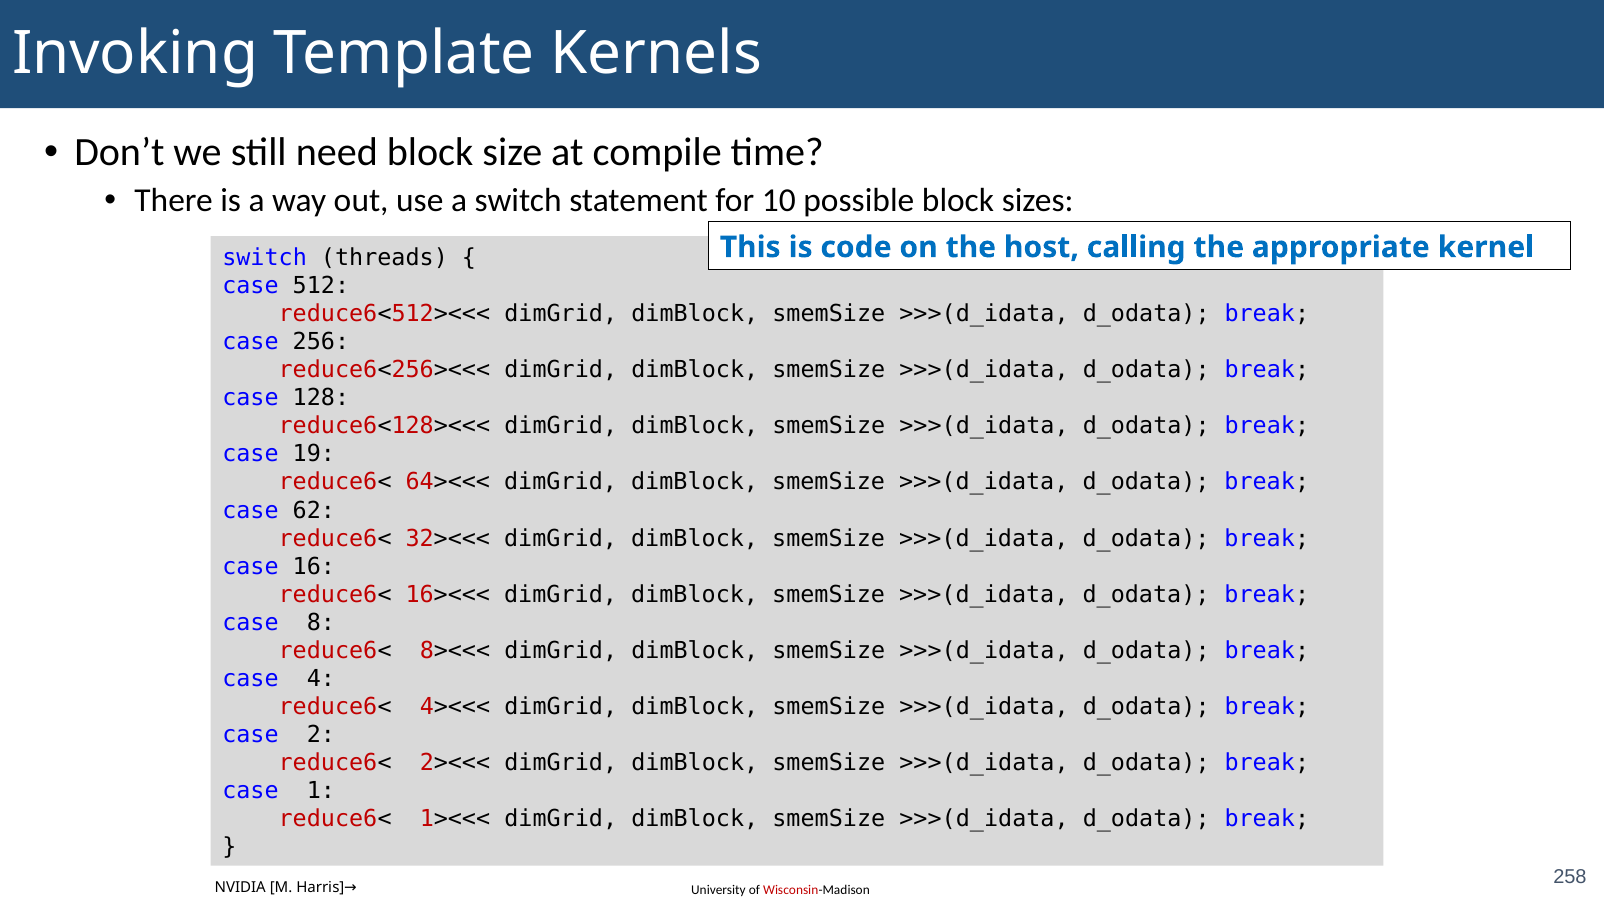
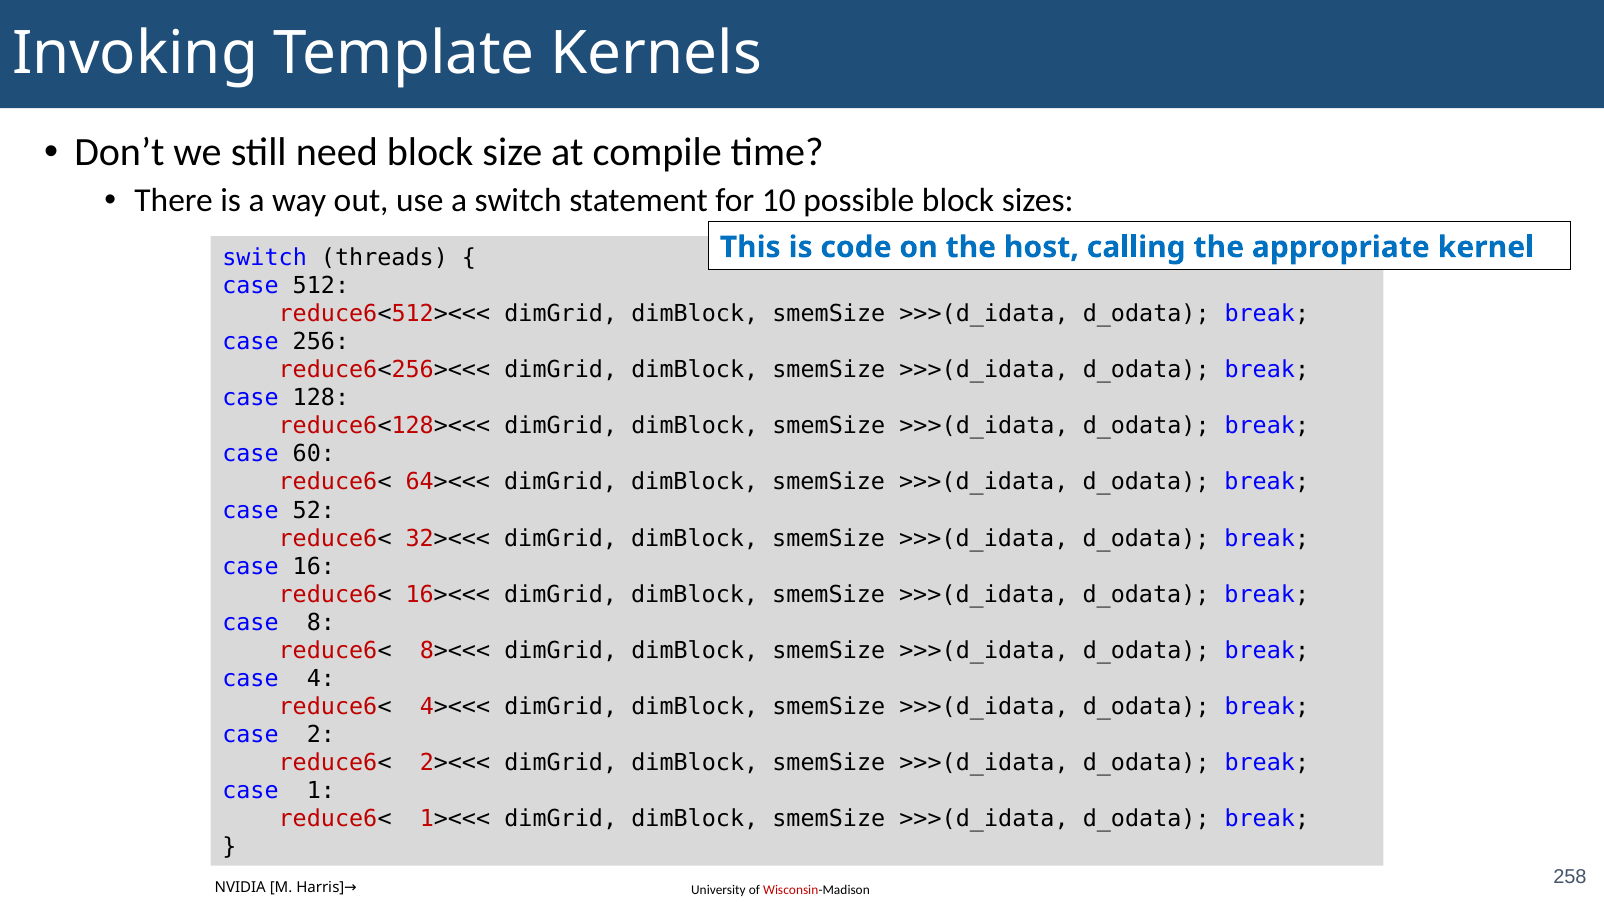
19: 19 -> 60 (314, 454)
62: 62 -> 52 (314, 510)
